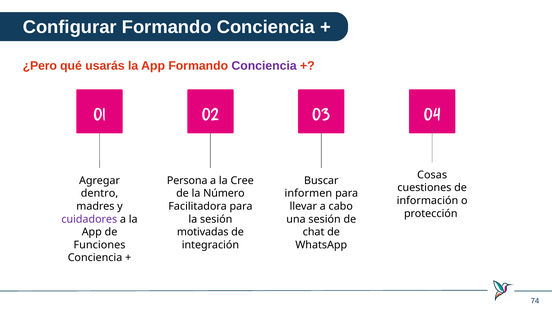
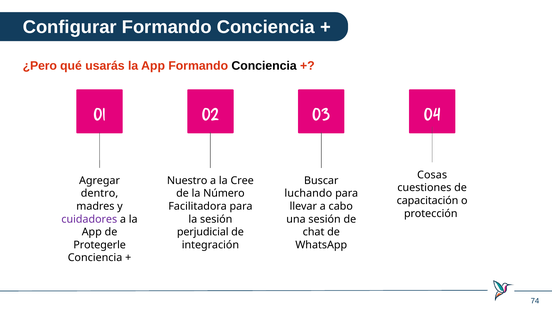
Conciencia colour: purple -> black (264, 66)
Persona: Persona -> Nuestro (187, 181)
informen: informen -> luchando (308, 194)
información: información -> capacitación (428, 201)
motivadas: motivadas -> perjudicial (203, 232)
Funciones: Funciones -> Protegerle (100, 245)
